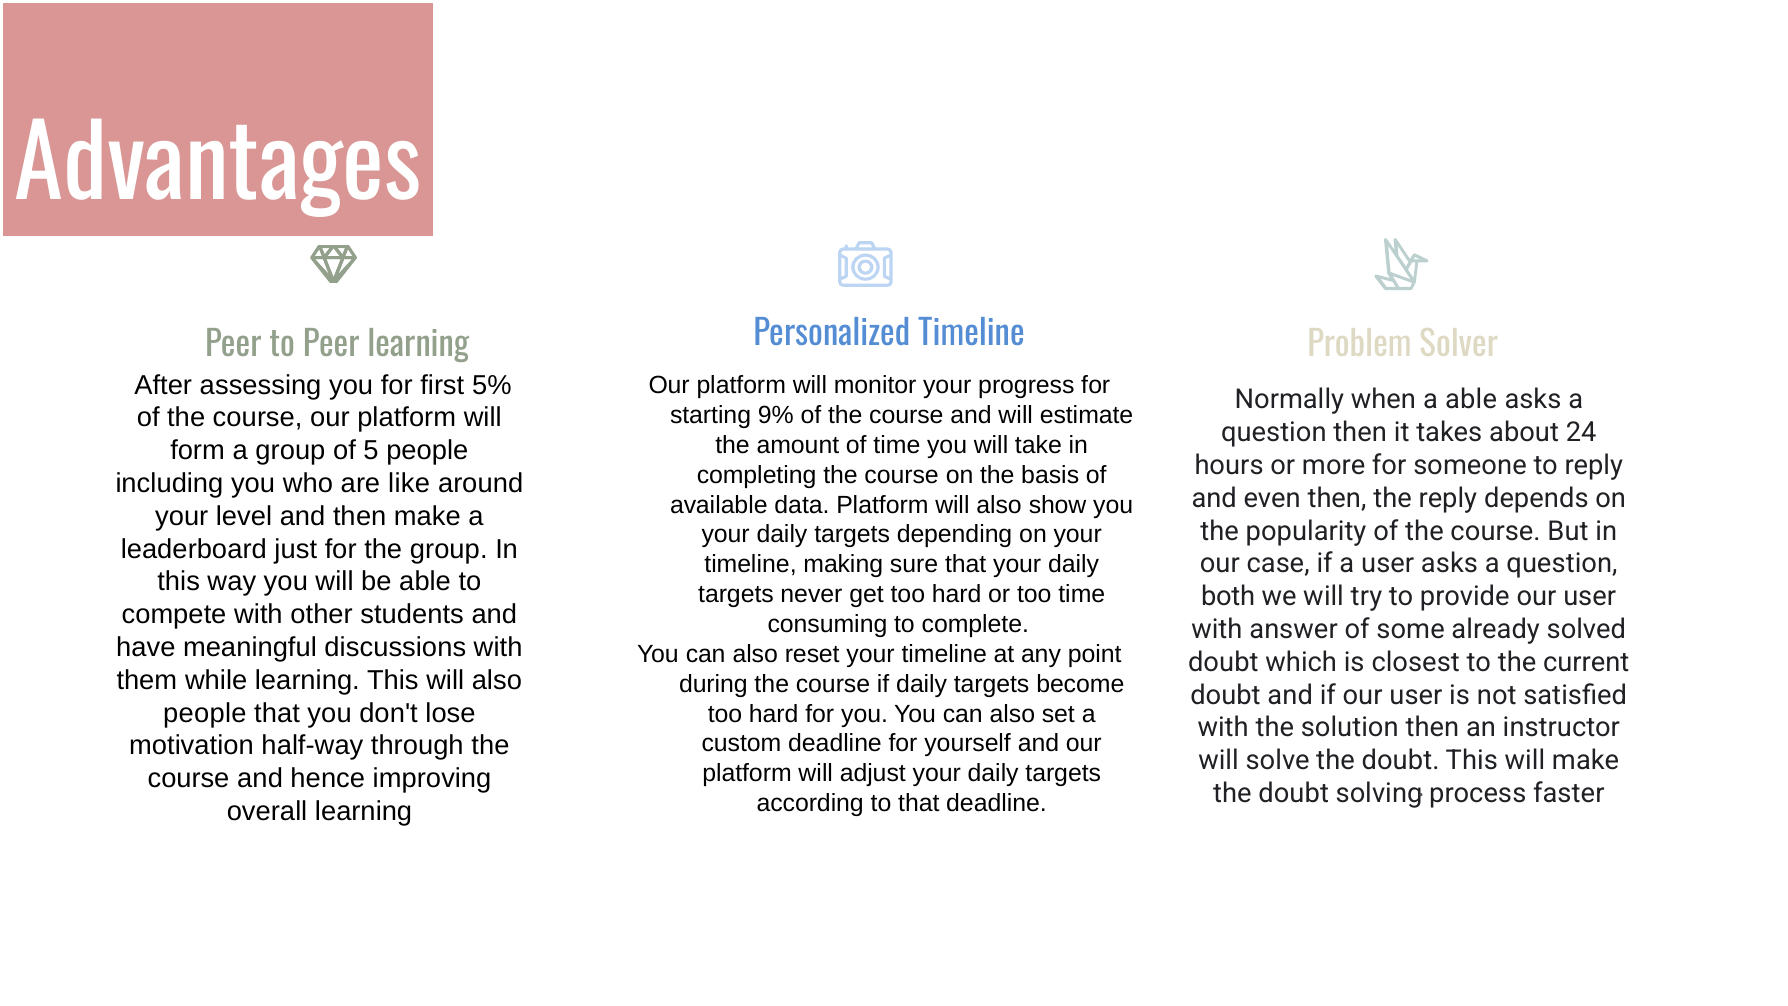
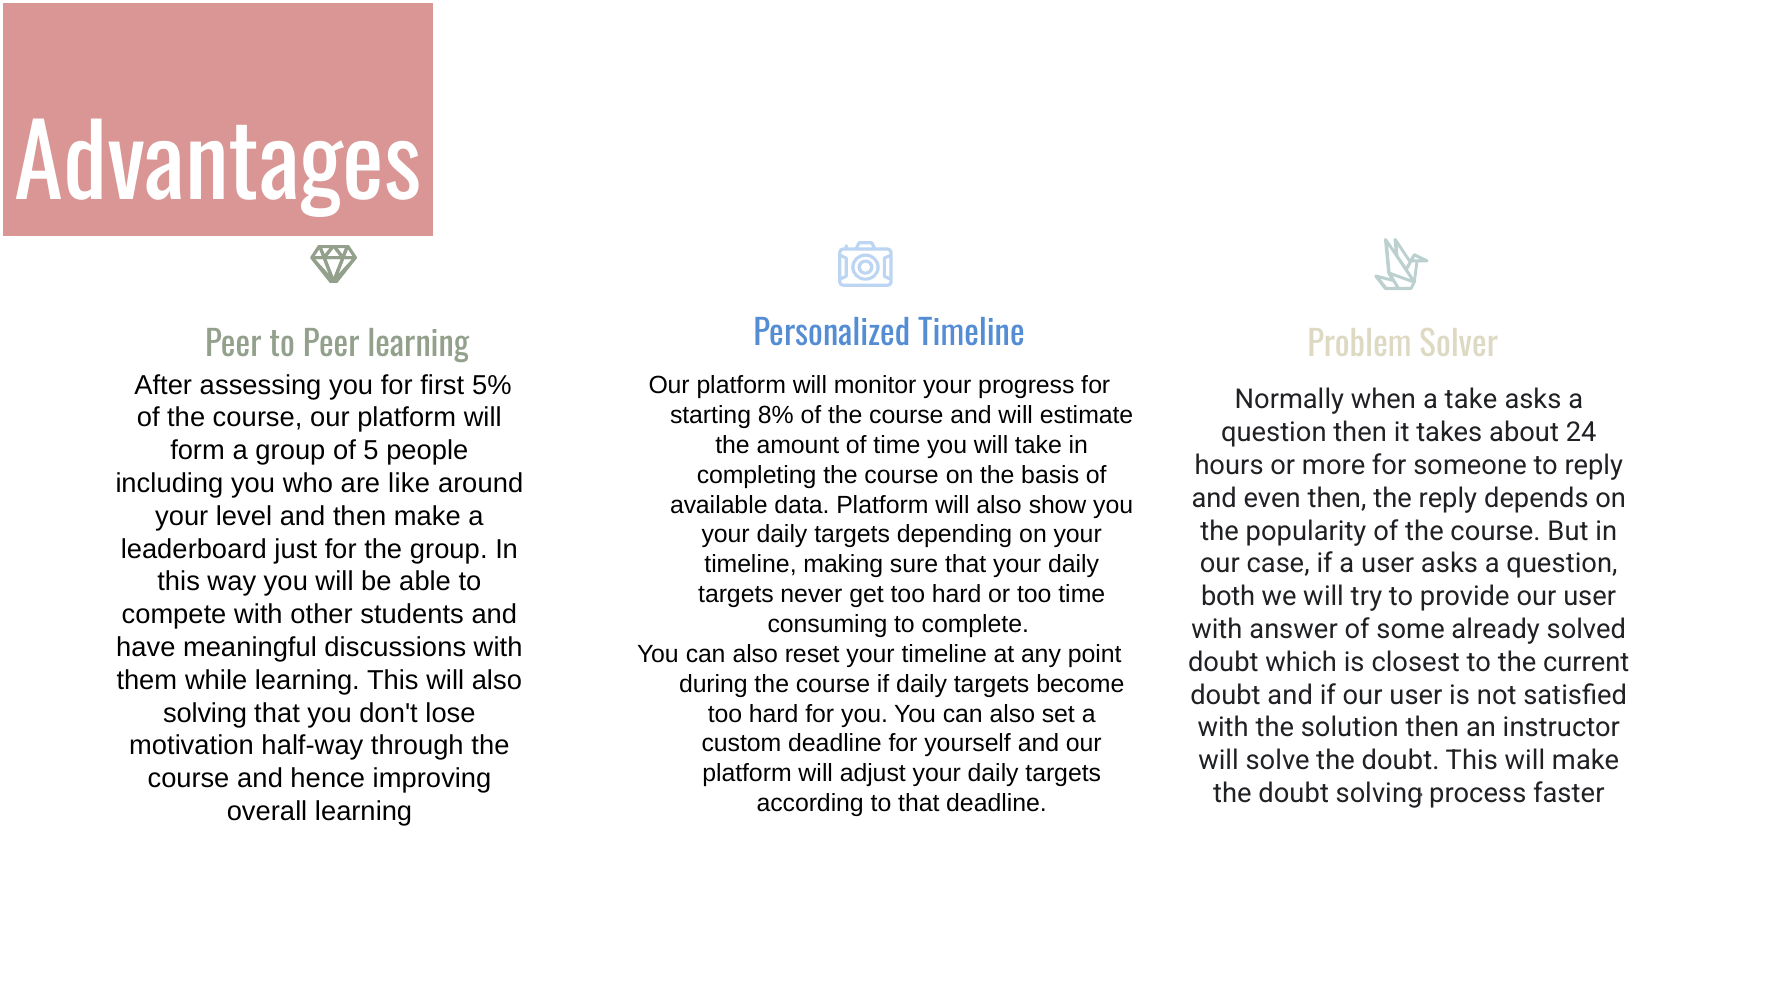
a able: able -> take (1471, 400)
9%: 9% -> 8% (776, 415)
people: people -> solving (205, 713)
